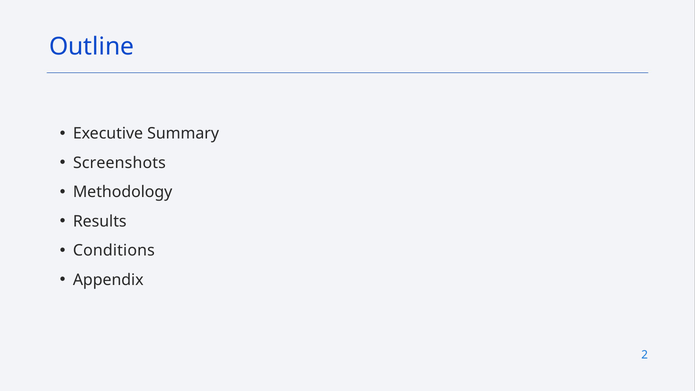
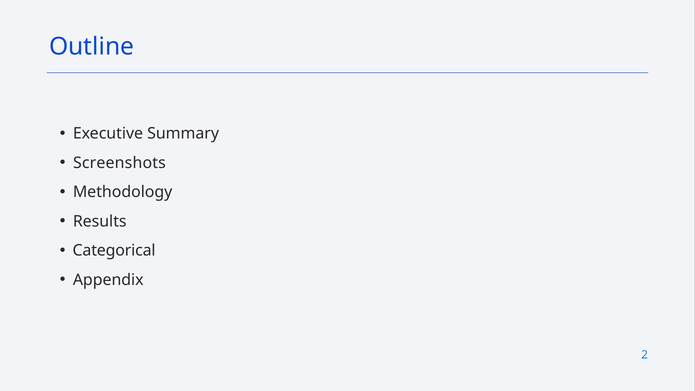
Conditions: Conditions -> Categorical (114, 251)
